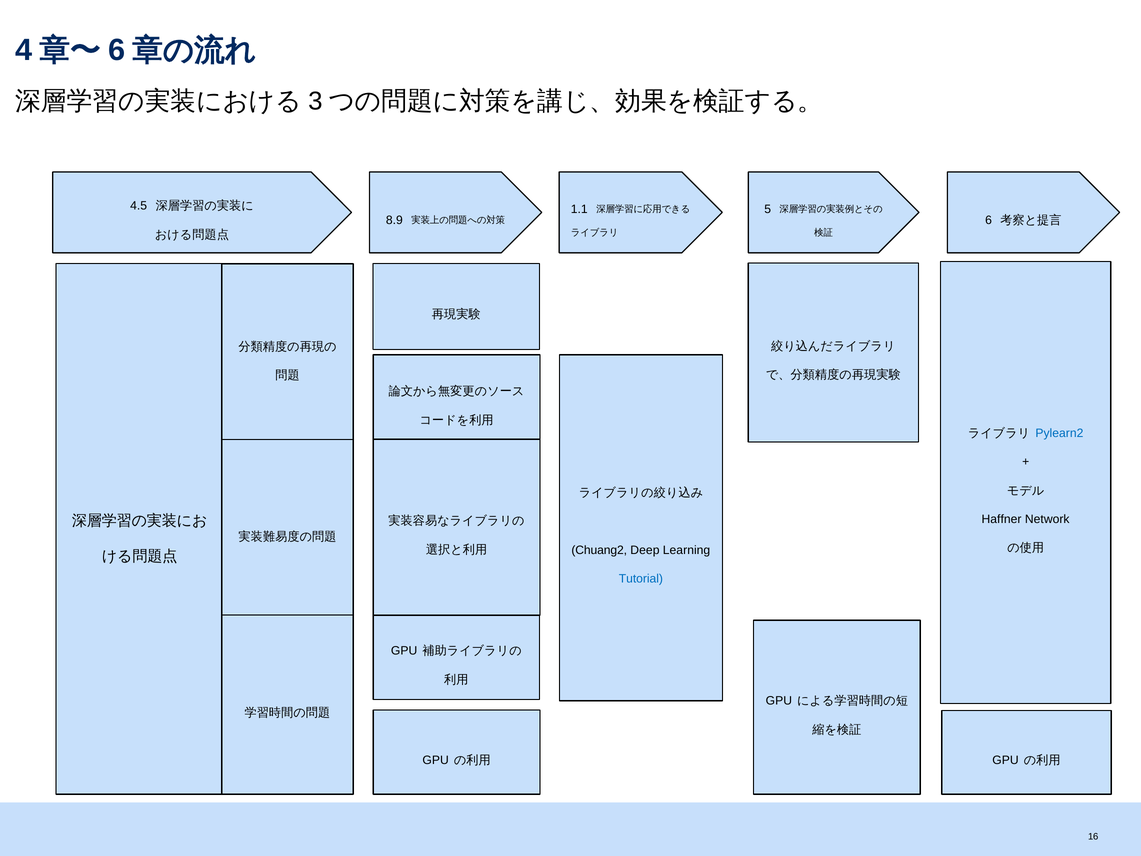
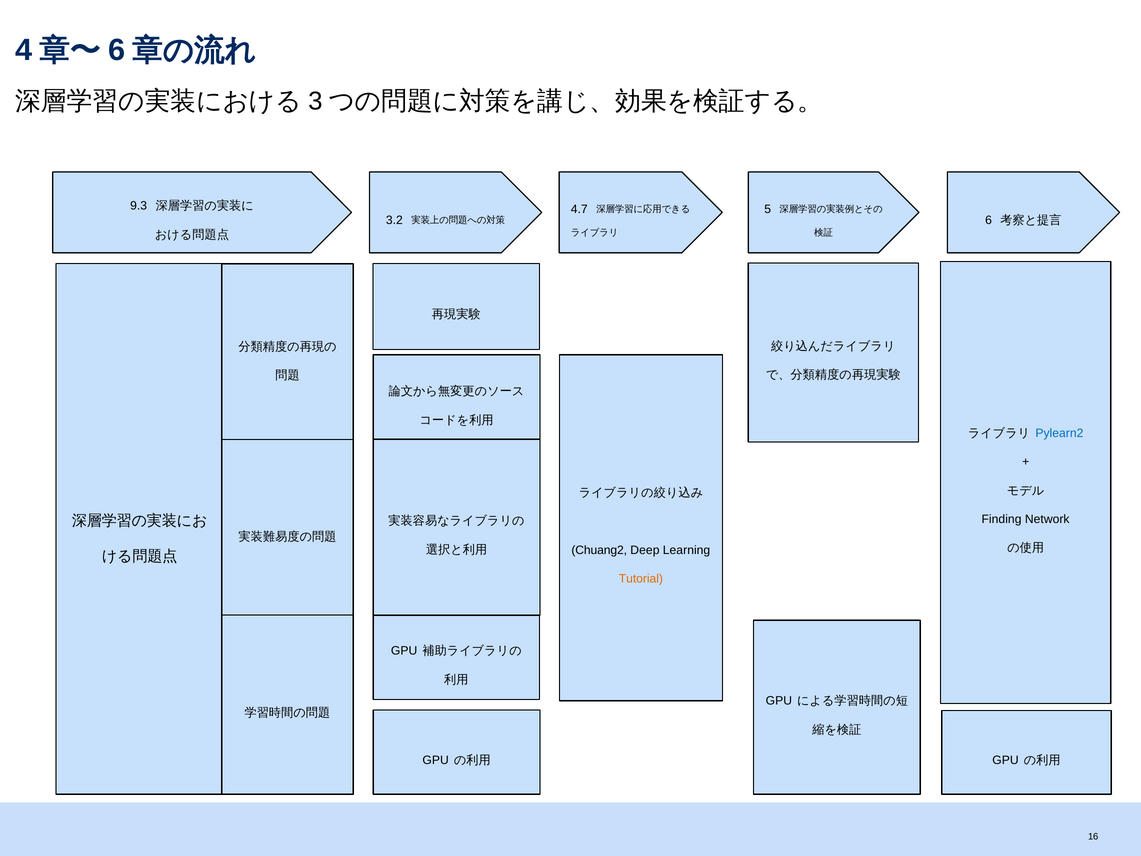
4.5: 4.5 -> 9.3 (139, 206)
1.1: 1.1 -> 4.7 (579, 209)
8.9: 8.9 -> 3.2 (394, 220)
Haffner: Haffner -> Finding (1002, 519)
Tutorial colour: blue -> orange (641, 579)
